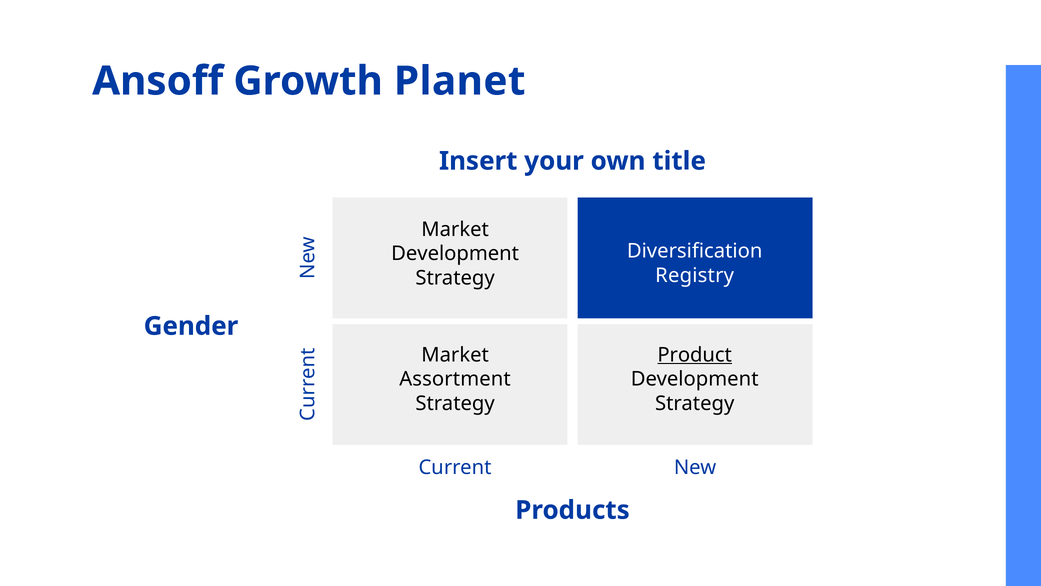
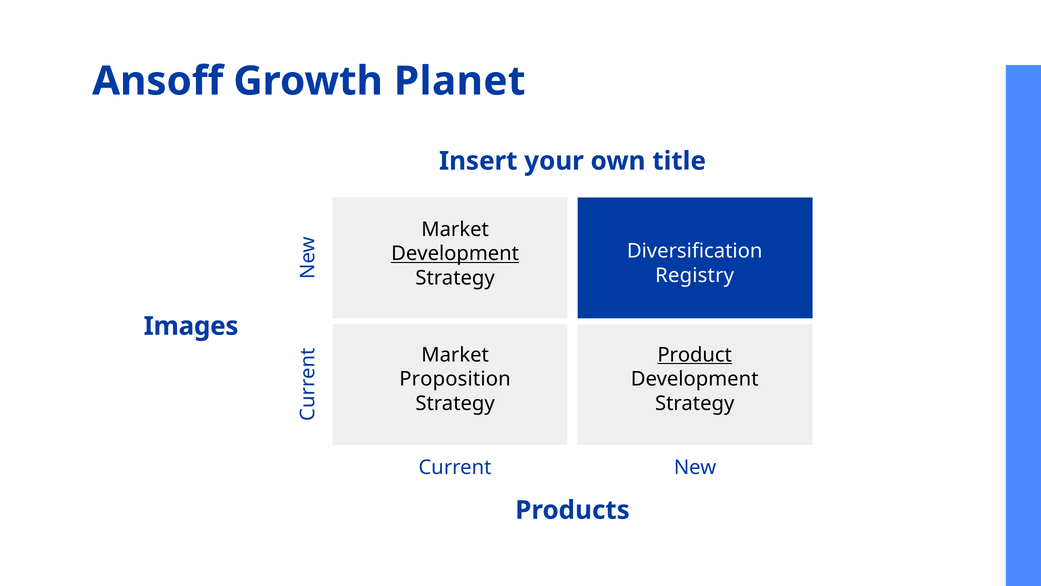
Development underline: none -> present (455, 254)
Gender: Gender -> Images (191, 326)
Assortment: Assortment -> Proposition (455, 379)
